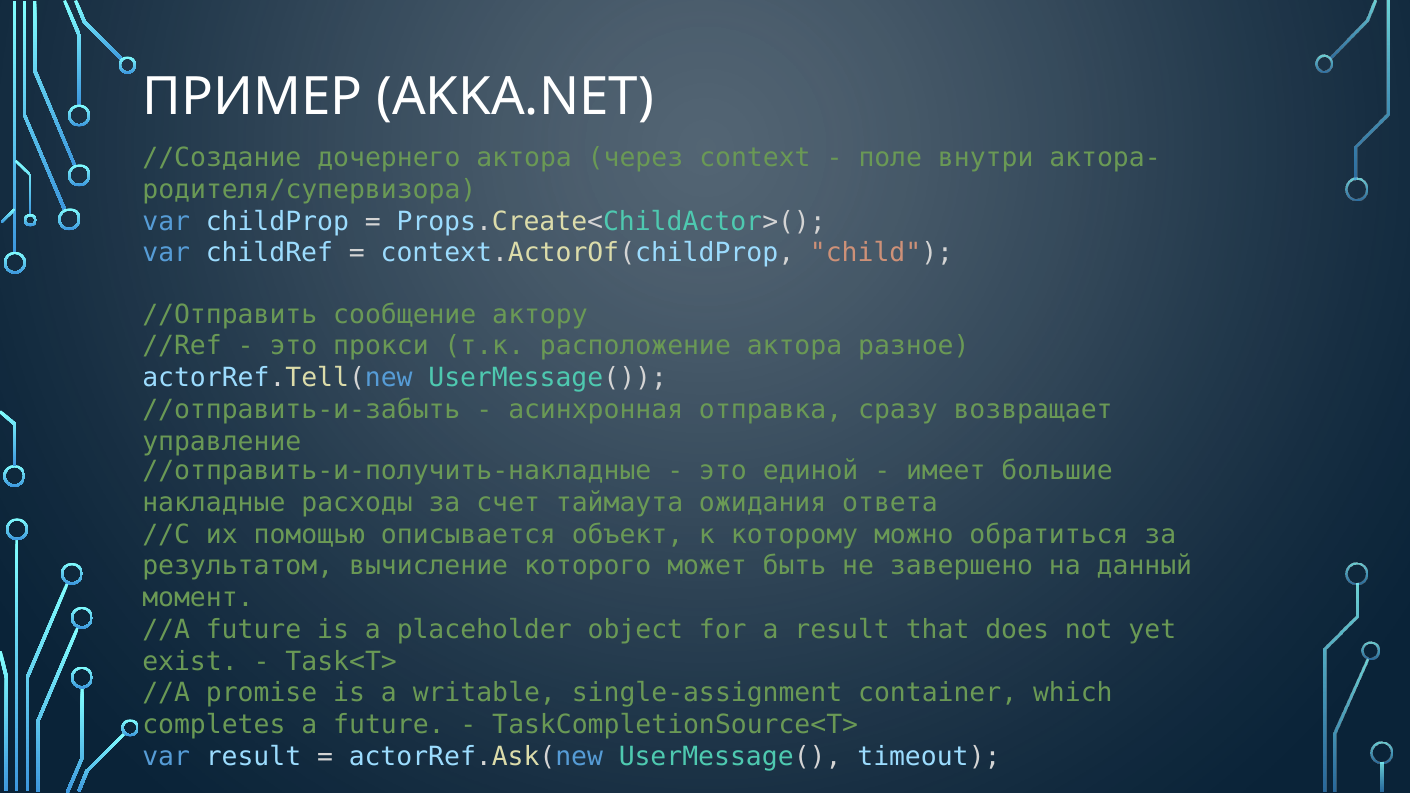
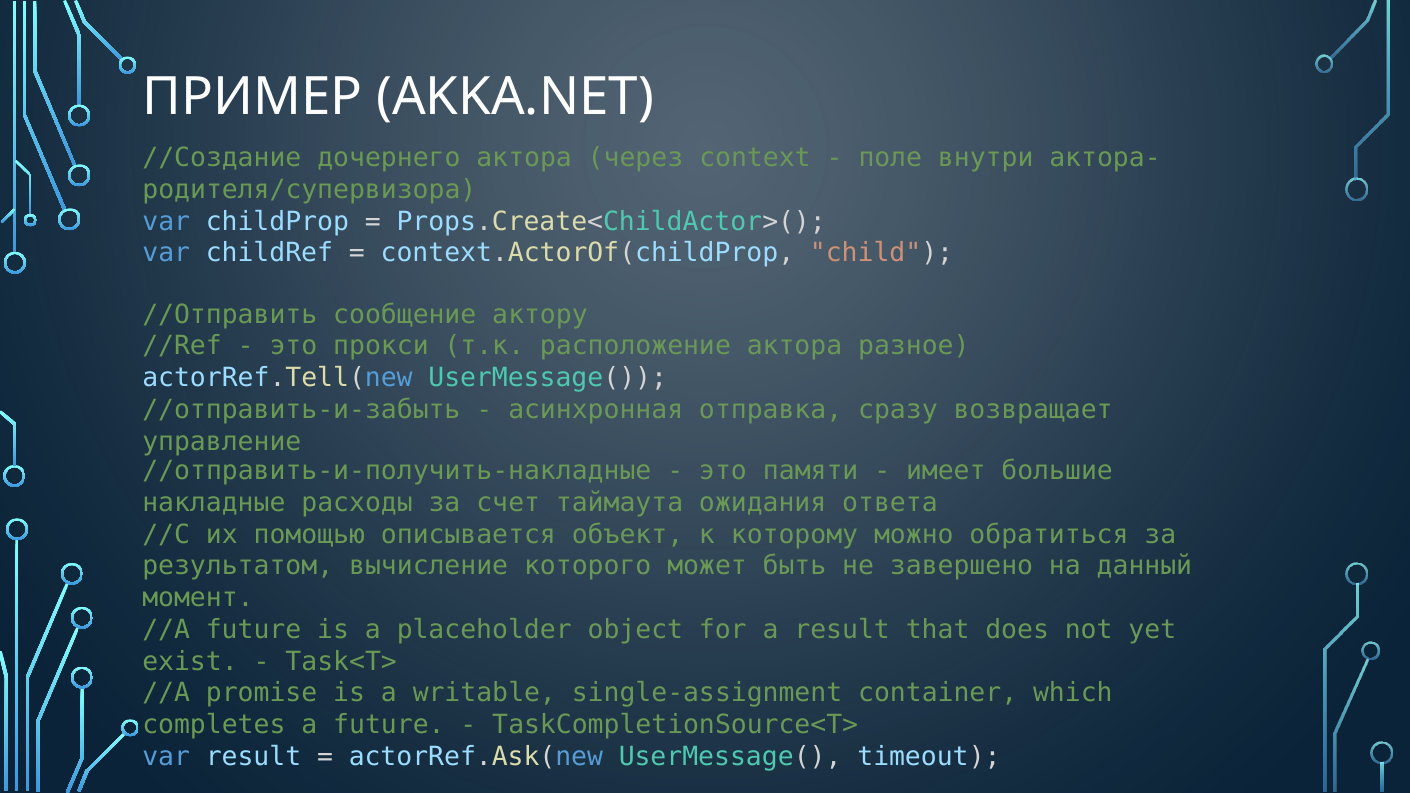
единой: единой -> памяти (811, 471)
